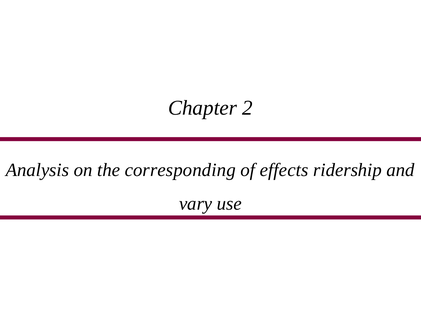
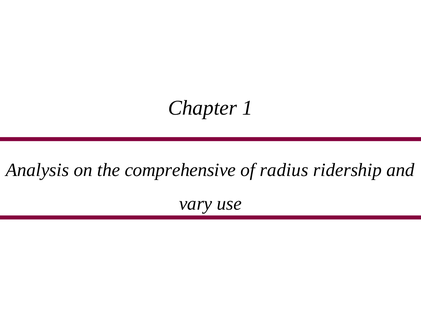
2: 2 -> 1 (248, 108)
corresponding: corresponding -> comprehensive (180, 170)
effects: effects -> radius (284, 170)
